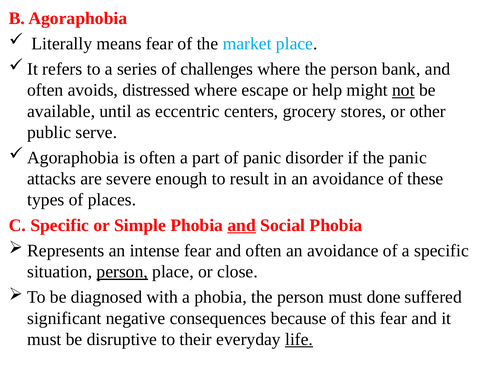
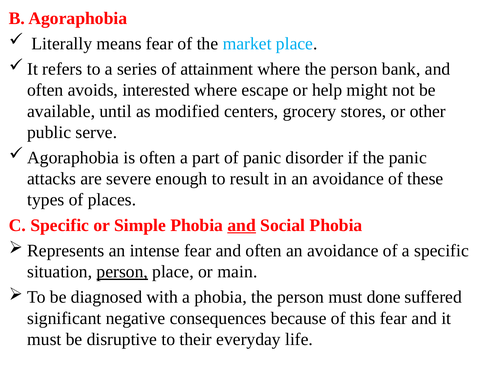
challenges: challenges -> attainment (217, 69)
distressed: distressed -> interested (156, 90)
not underline: present -> none (403, 90)
eccentric: eccentric -> modified (187, 111)
close: close -> main (237, 272)
life underline: present -> none (299, 340)
